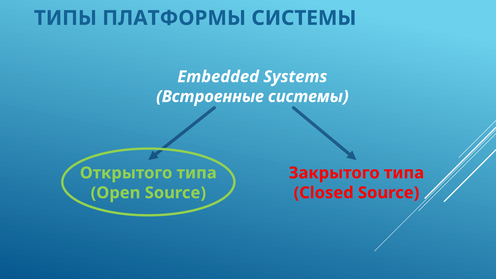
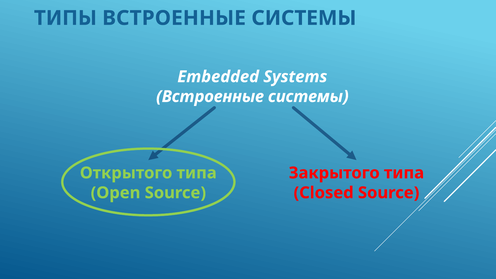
ТИПЫ ПЛАТФОРМЫ: ПЛАТФОРМЫ -> ВСТРОЕННЫЕ (174, 18)
